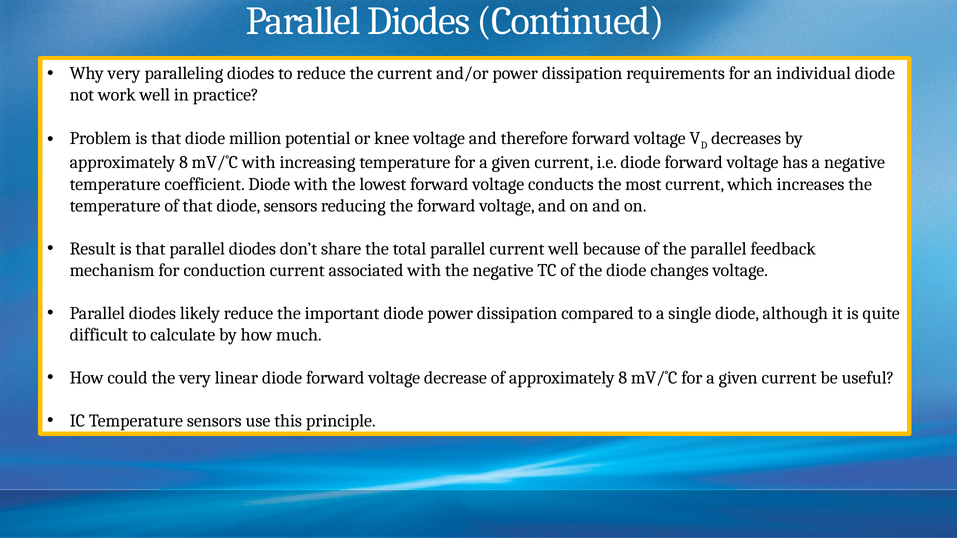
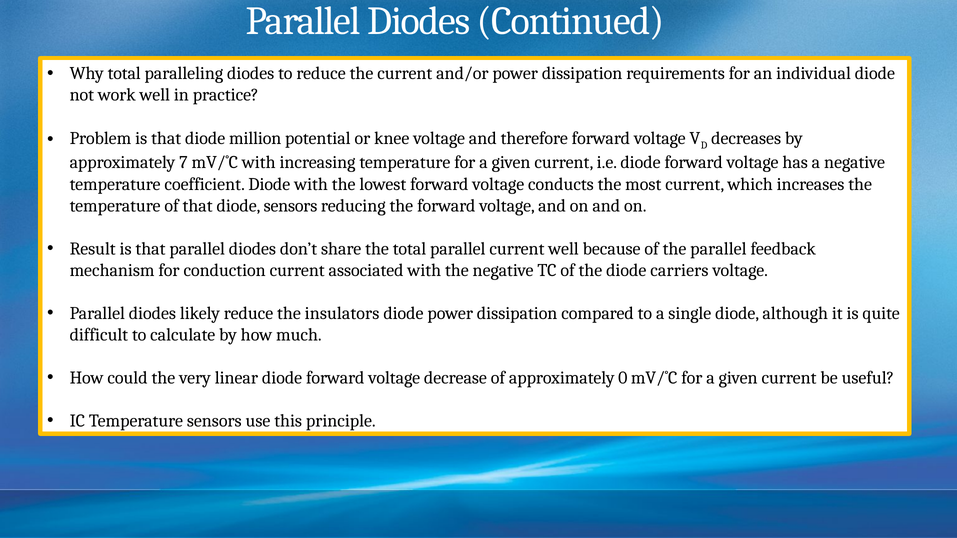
Why very: very -> total (124, 74)
8: 8 -> 7 (183, 163)
changes: changes -> carriers (679, 270)
important: important -> insulators (342, 313)
of approximately 8: 8 -> 0 (623, 378)
